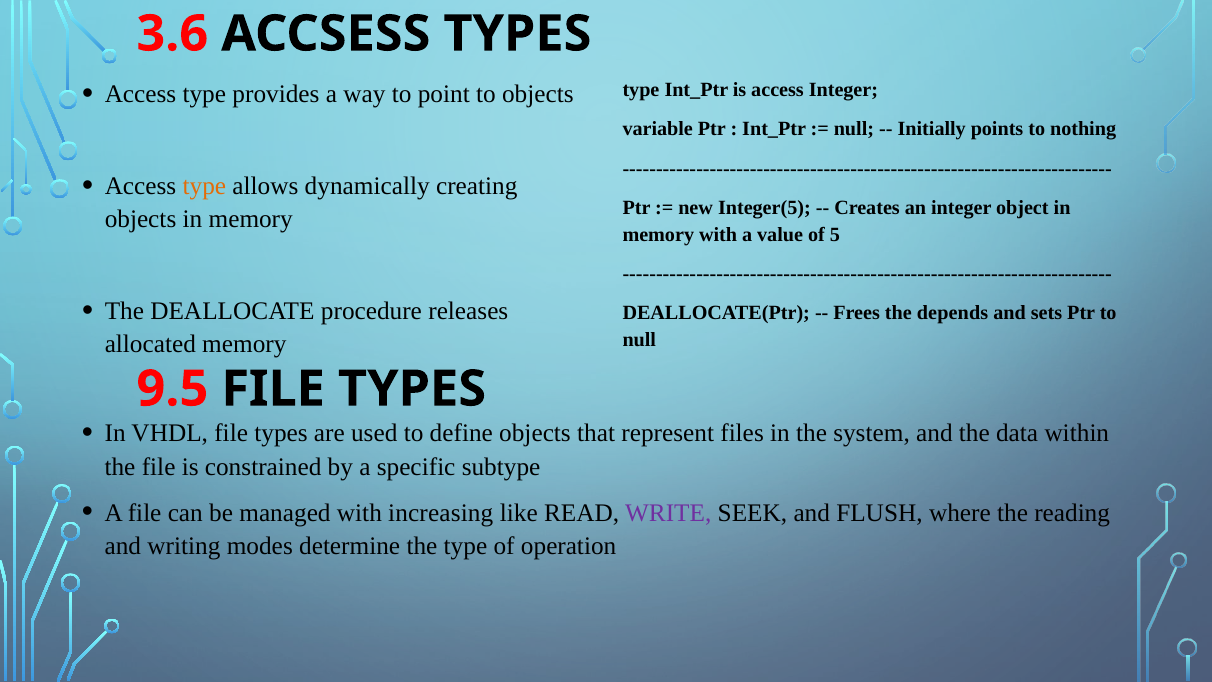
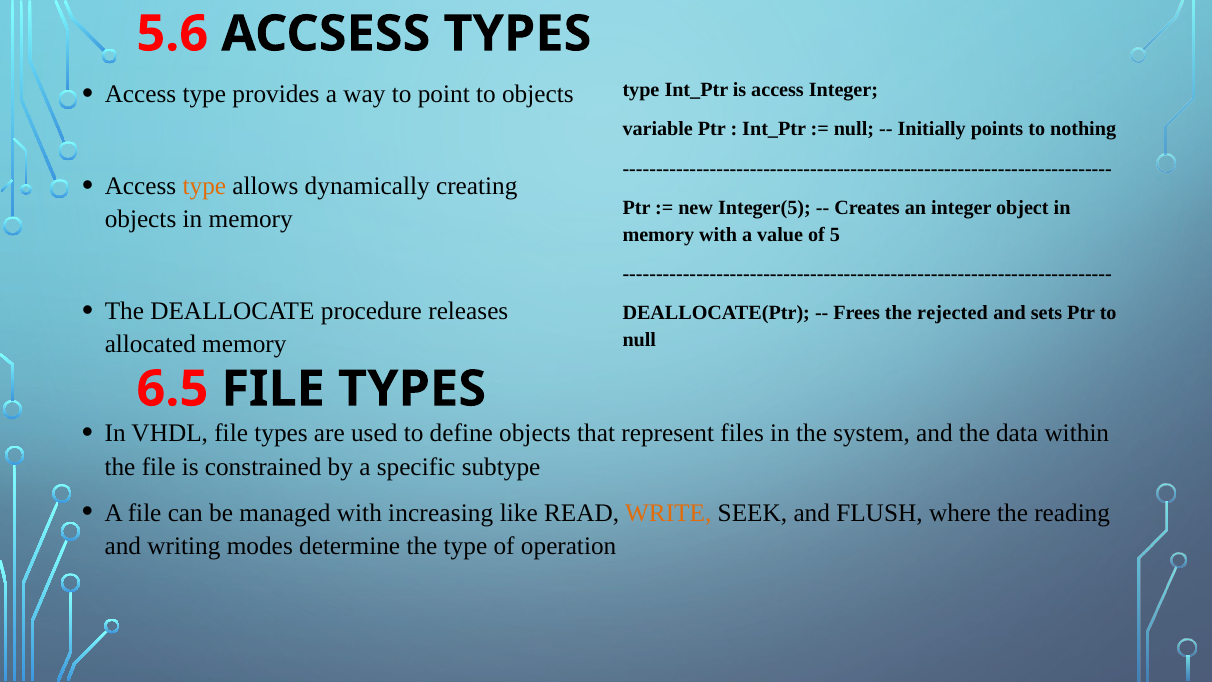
3.6: 3.6 -> 5.6 (172, 34)
depends: depends -> rejected (953, 313)
9.5: 9.5 -> 6.5 (172, 389)
WRITE colour: purple -> orange (668, 513)
